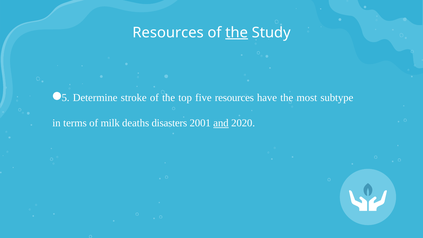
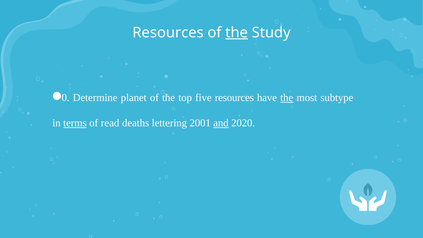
5: 5 -> 0 (66, 98)
stroke: stroke -> planet (134, 98)
the underline: none -> present (287, 98)
terms underline: none -> present (75, 123)
milk: milk -> read (110, 123)
disasters: disasters -> lettering (169, 123)
